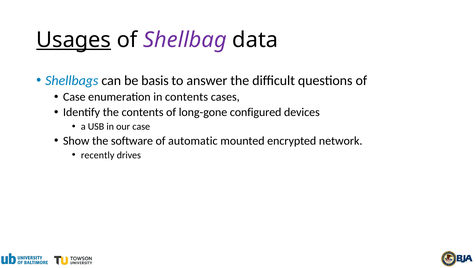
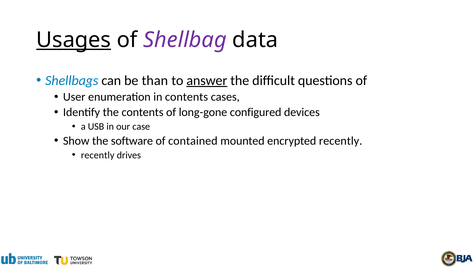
basis: basis -> than (155, 80)
answer underline: none -> present (207, 80)
Case: Case -> User (74, 97)
automatic: automatic -> contained (193, 141)
encrypted network: network -> recently (341, 141)
